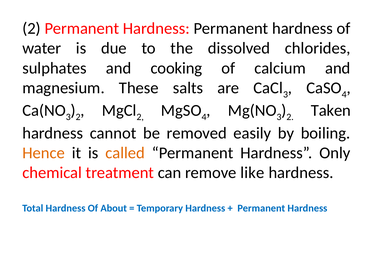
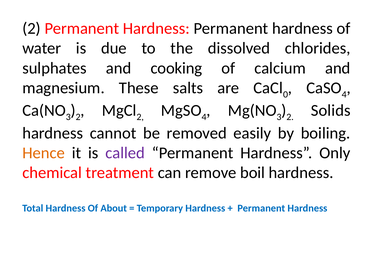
3: 3 -> 0 (286, 95)
Taken: Taken -> Solids (331, 111)
called colour: orange -> purple (125, 153)
like: like -> boil (253, 173)
